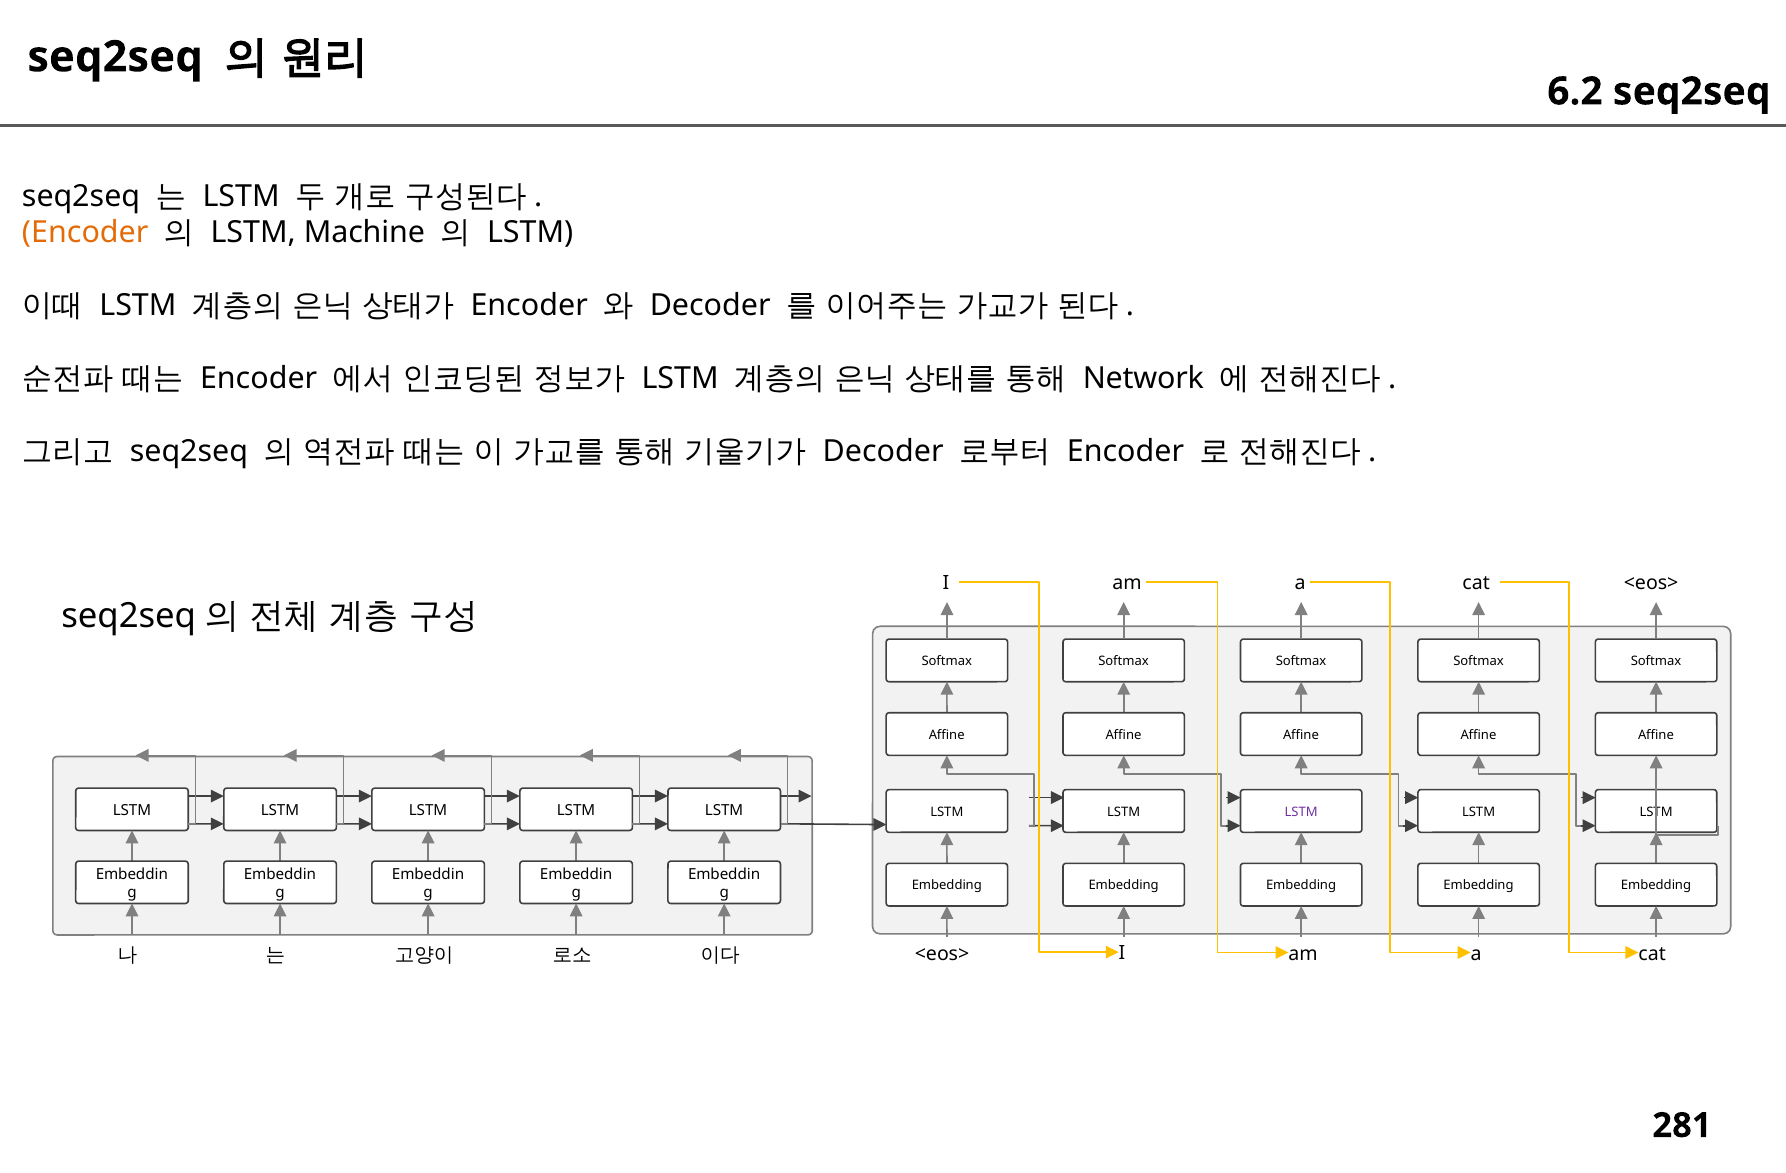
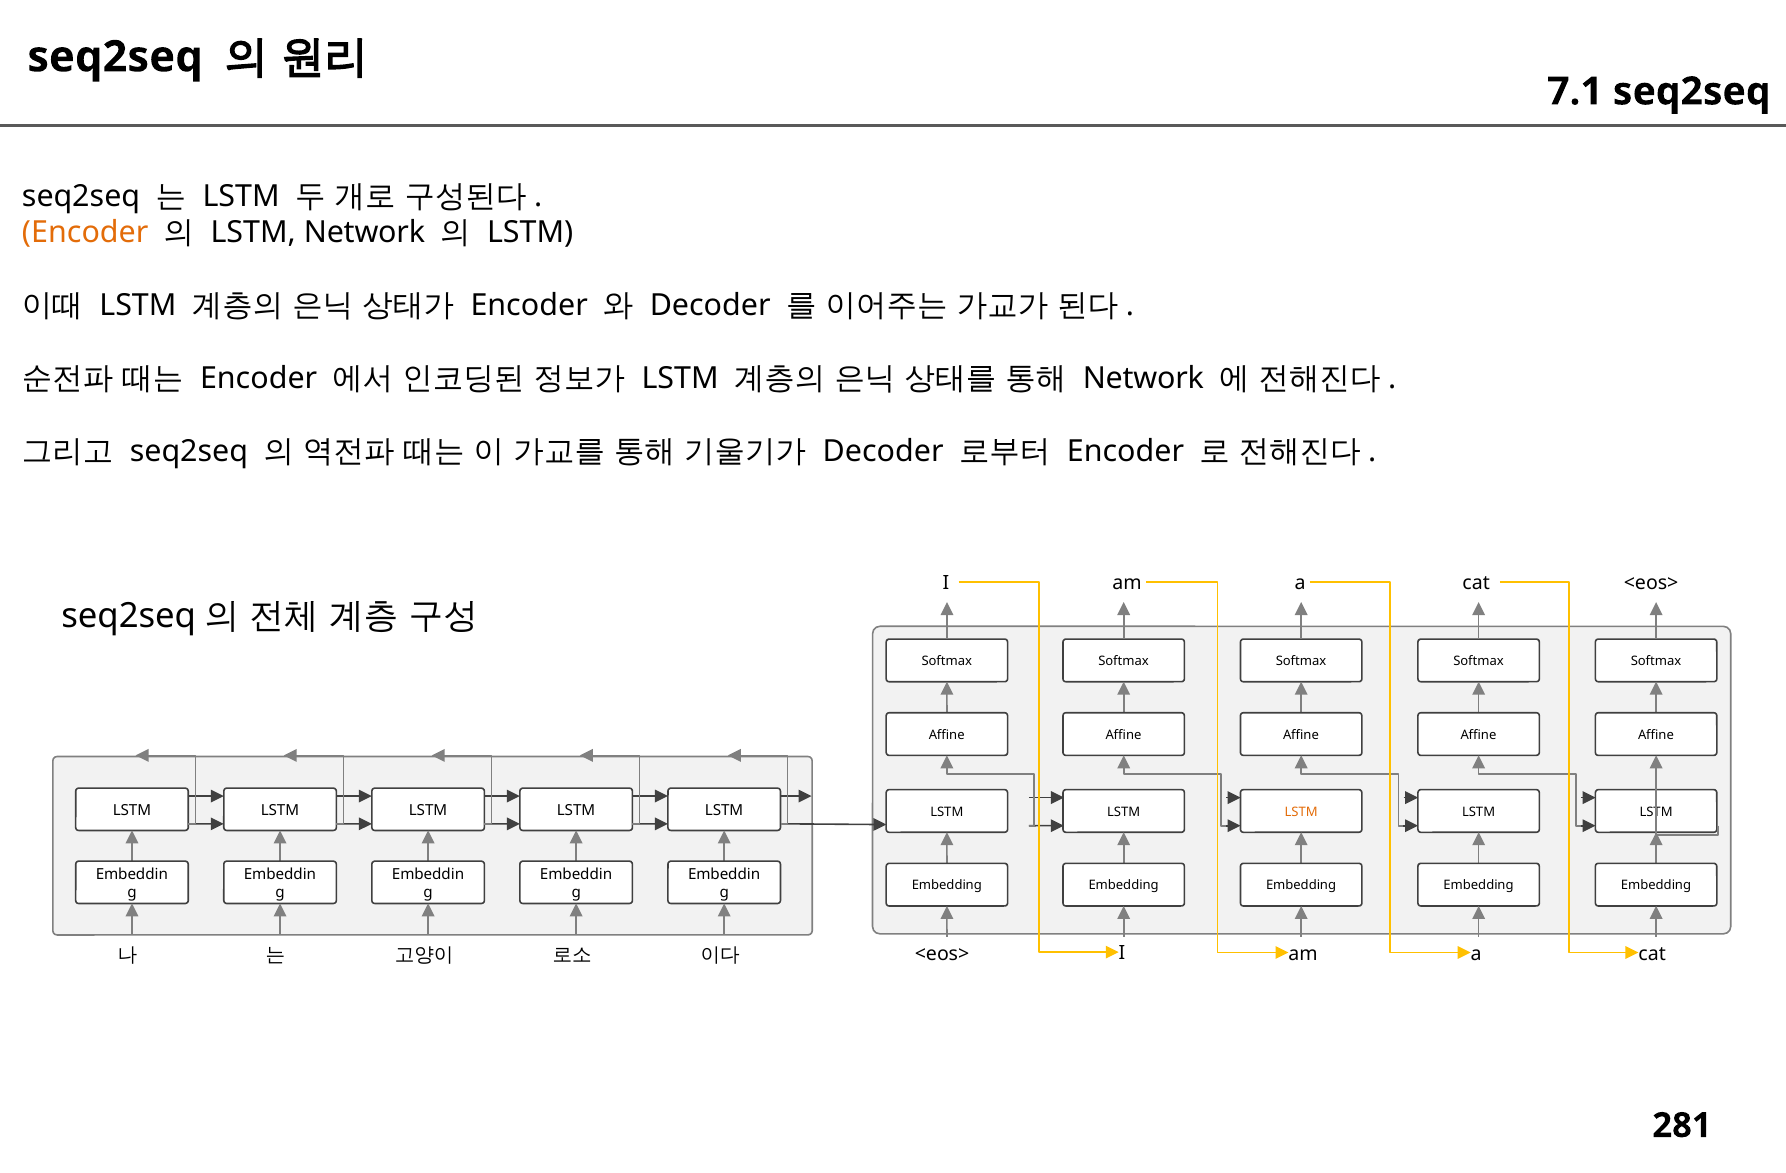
6.2: 6.2 -> 7.1 (1575, 92)
LSTM Machine: Machine -> Network (364, 233)
LSTM colour: purple -> orange (1301, 812)
